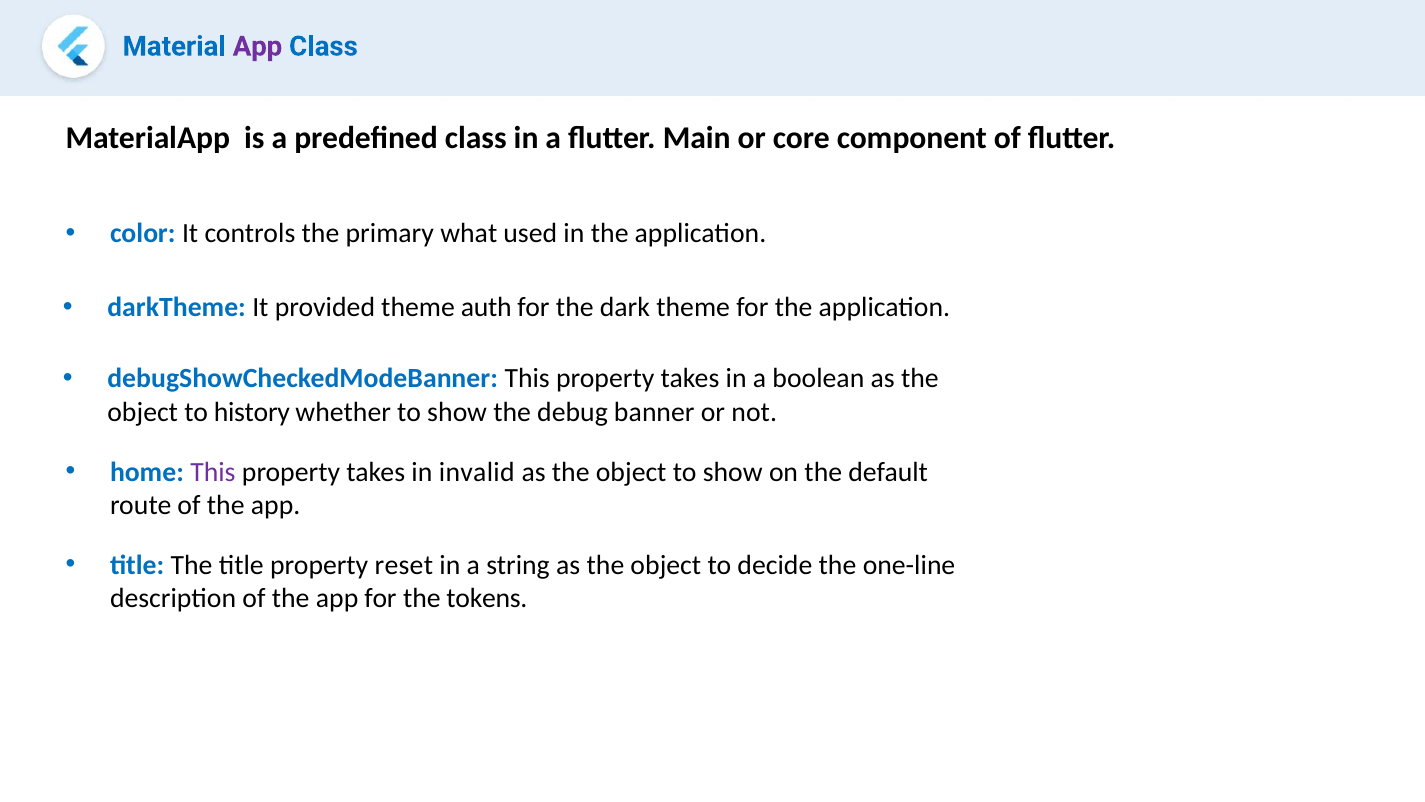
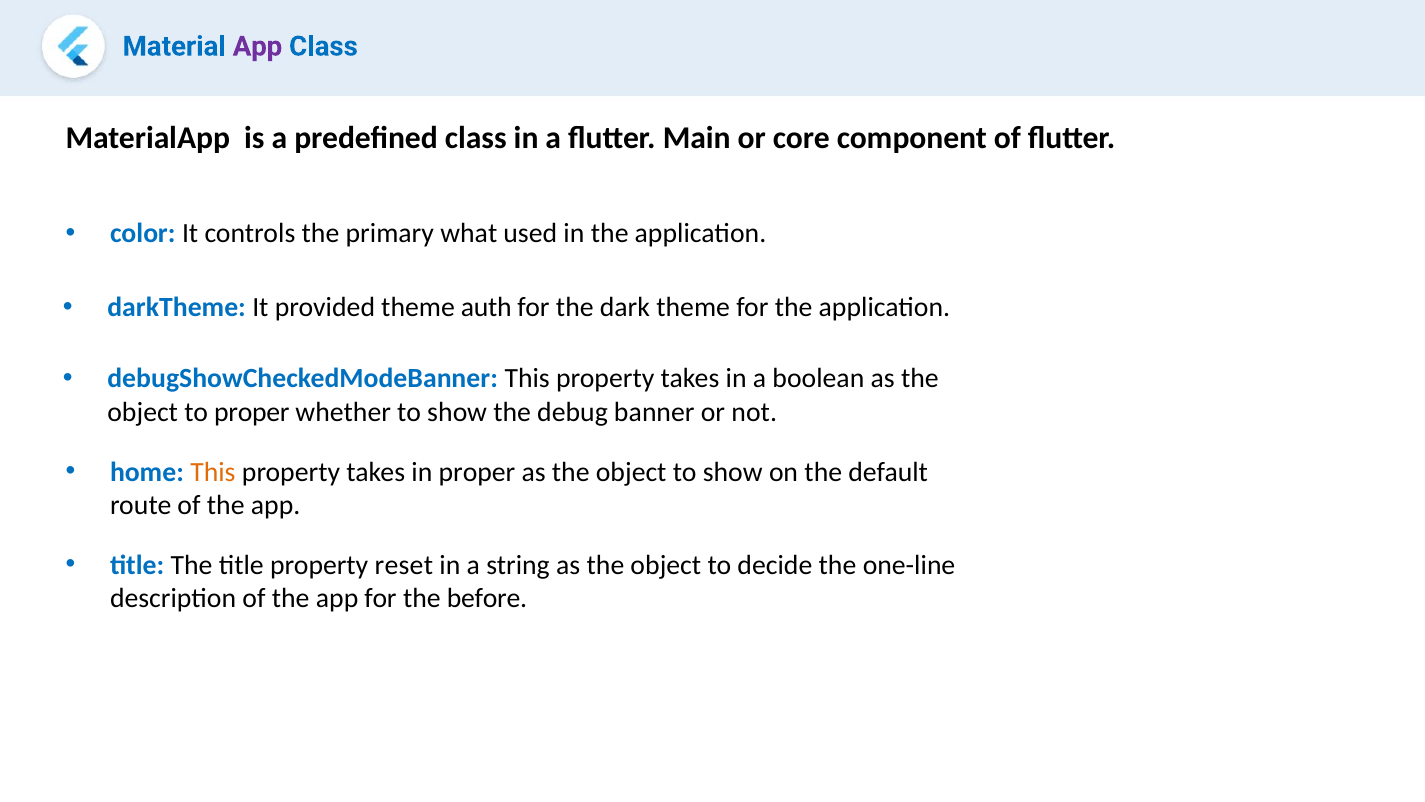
to history: history -> proper (252, 412)
This colour: purple -> orange (213, 472)
in invalid: invalid -> proper (477, 472)
tokens: tokens -> before (487, 598)
